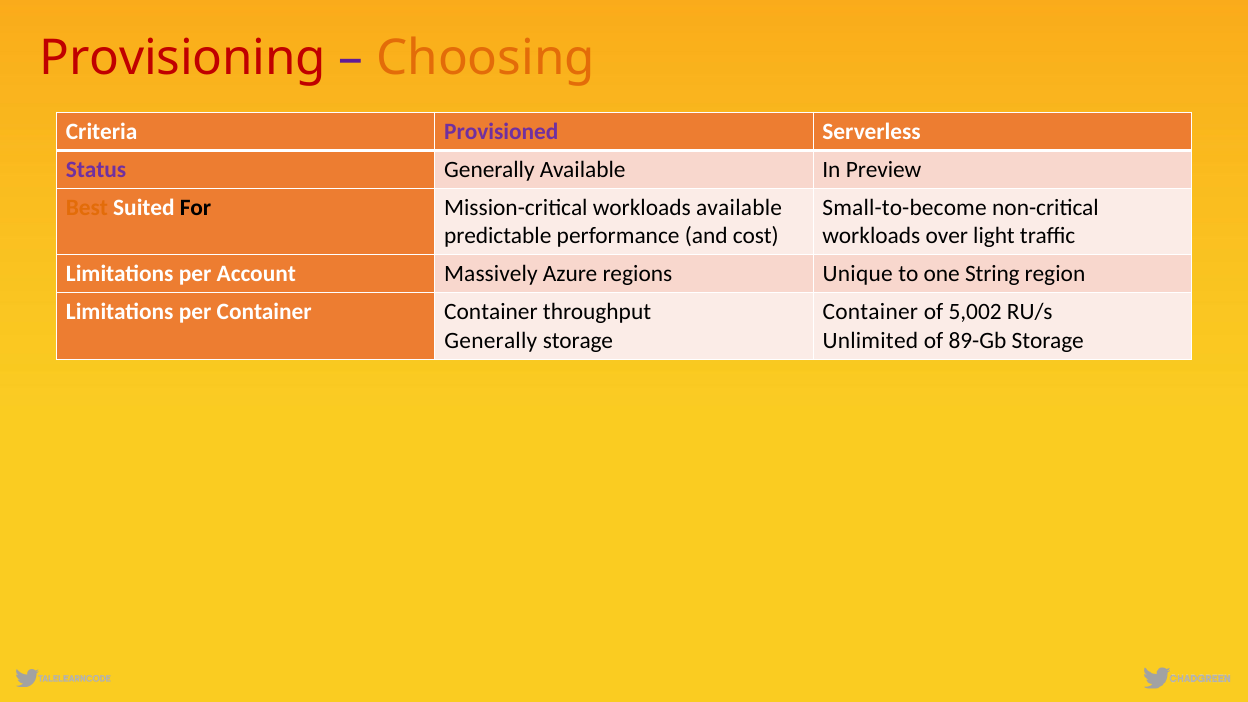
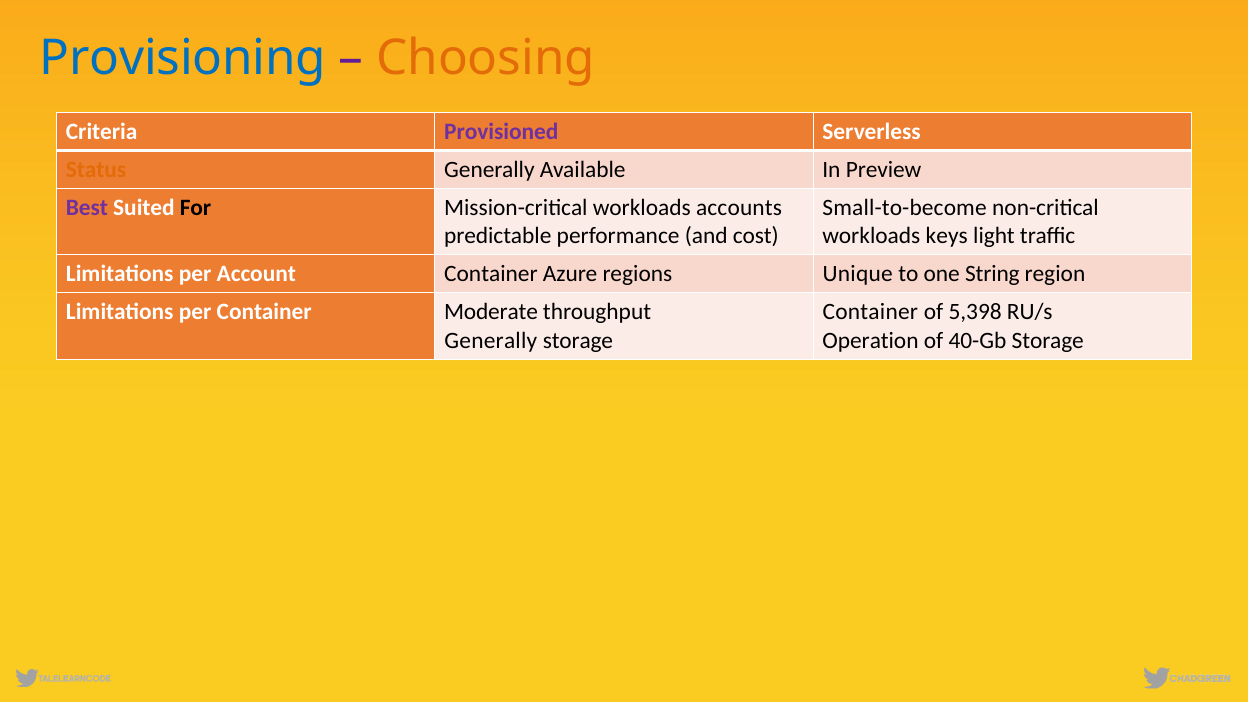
Provisioning colour: red -> blue (183, 58)
Status colour: purple -> orange (96, 169)
Best colour: orange -> purple (87, 207)
workloads available: available -> accounts (739, 207)
over: over -> keys (947, 236)
Account Massively: Massively -> Container (491, 274)
Container Container: Container -> Moderate (491, 312)
5,002: 5,002 -> 5,398 (975, 312)
Unlimited: Unlimited -> Operation (871, 340)
89-Gb: 89-Gb -> 40-Gb (977, 340)
